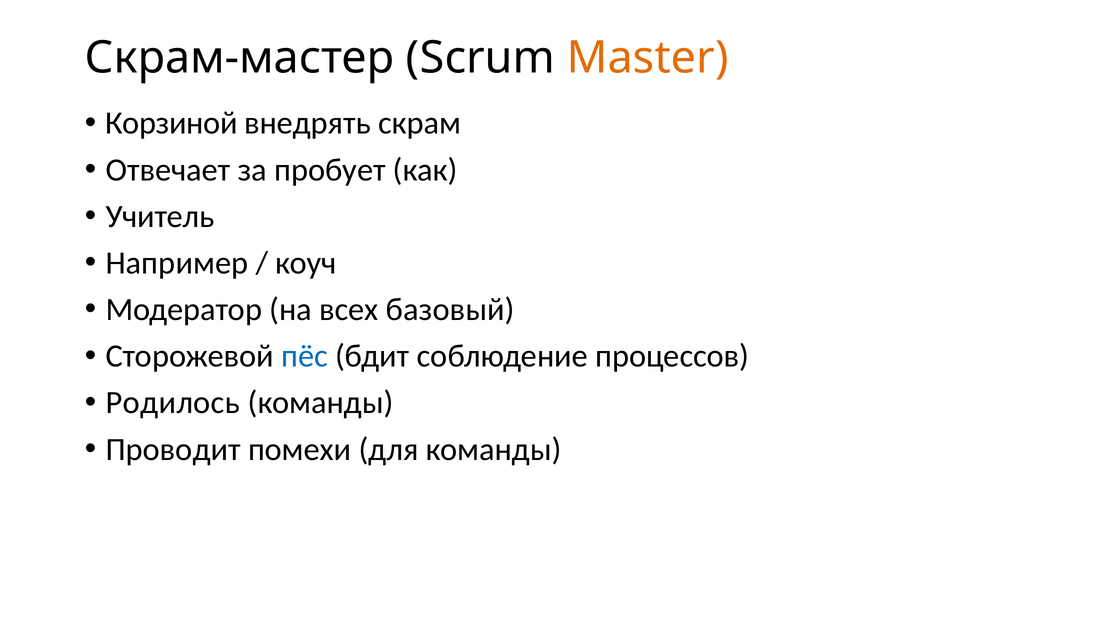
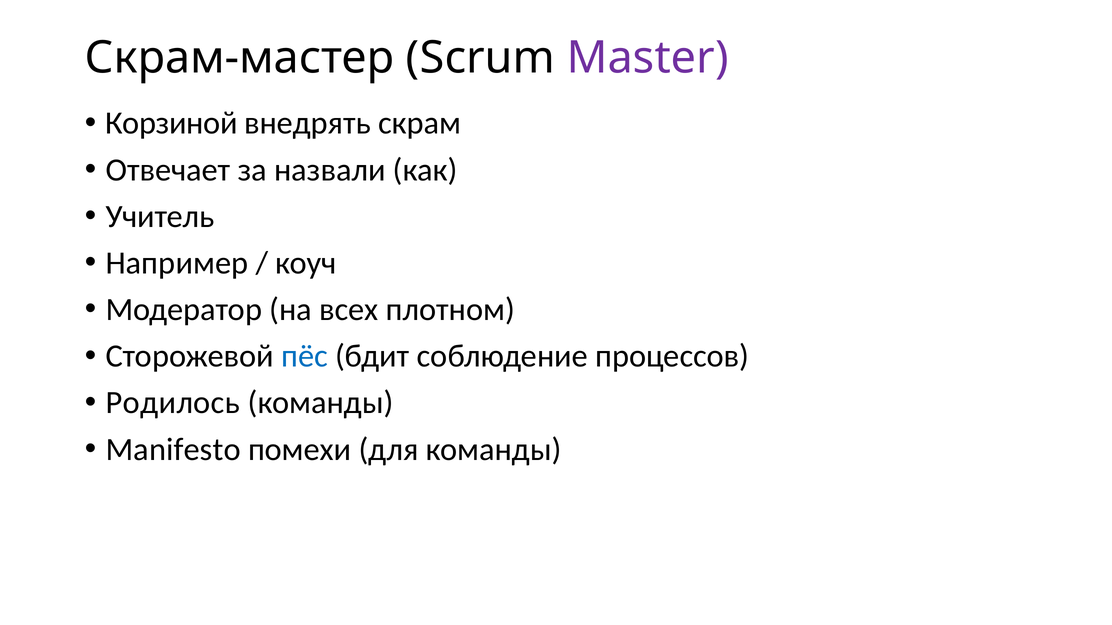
Master colour: orange -> purple (648, 58)
пробует: пробует -> назвали (330, 170)
базовый: базовый -> плотном (450, 310)
Проводит: Проводит -> Manifesto (173, 450)
